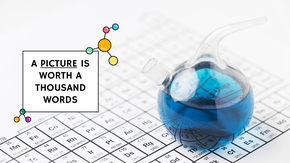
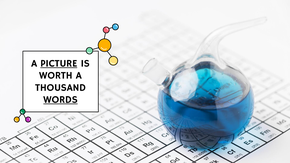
WORDS underline: none -> present (61, 100)
